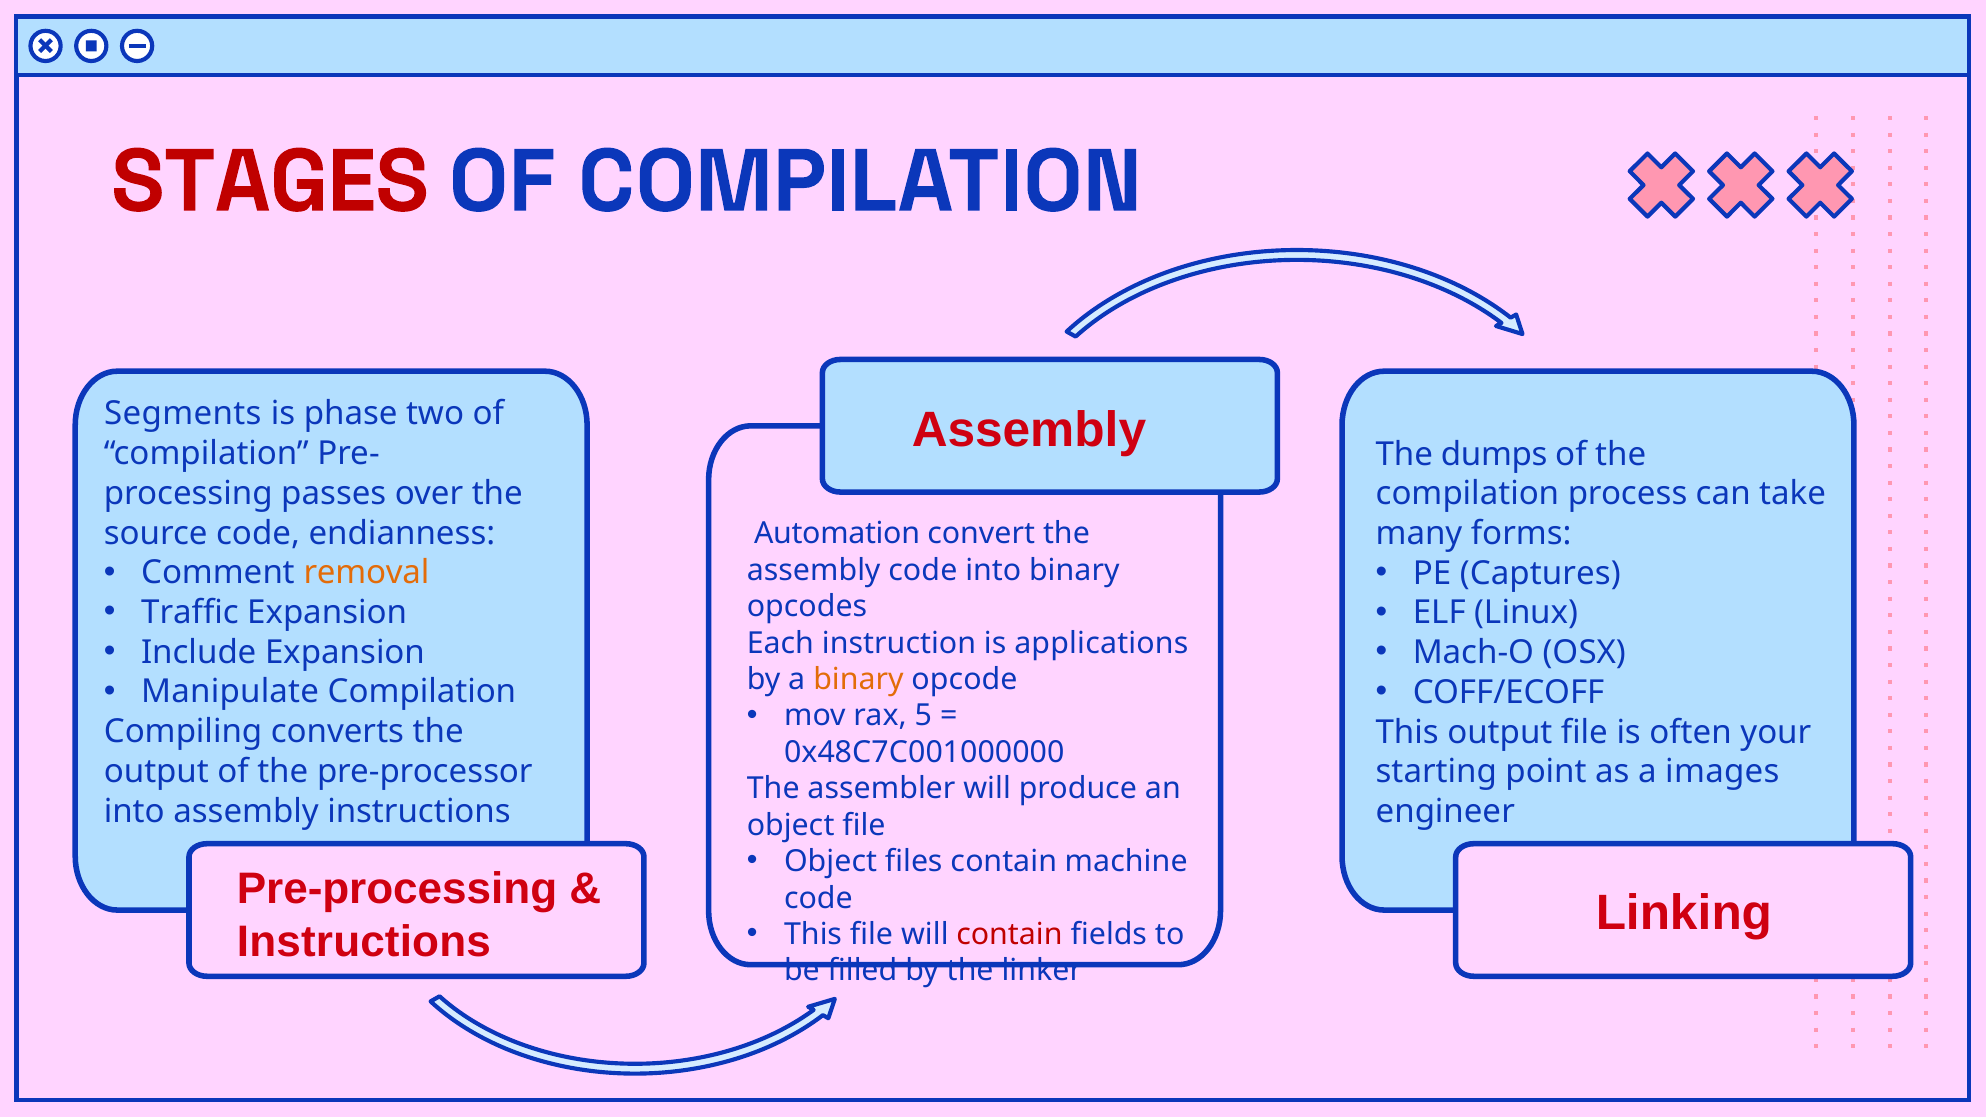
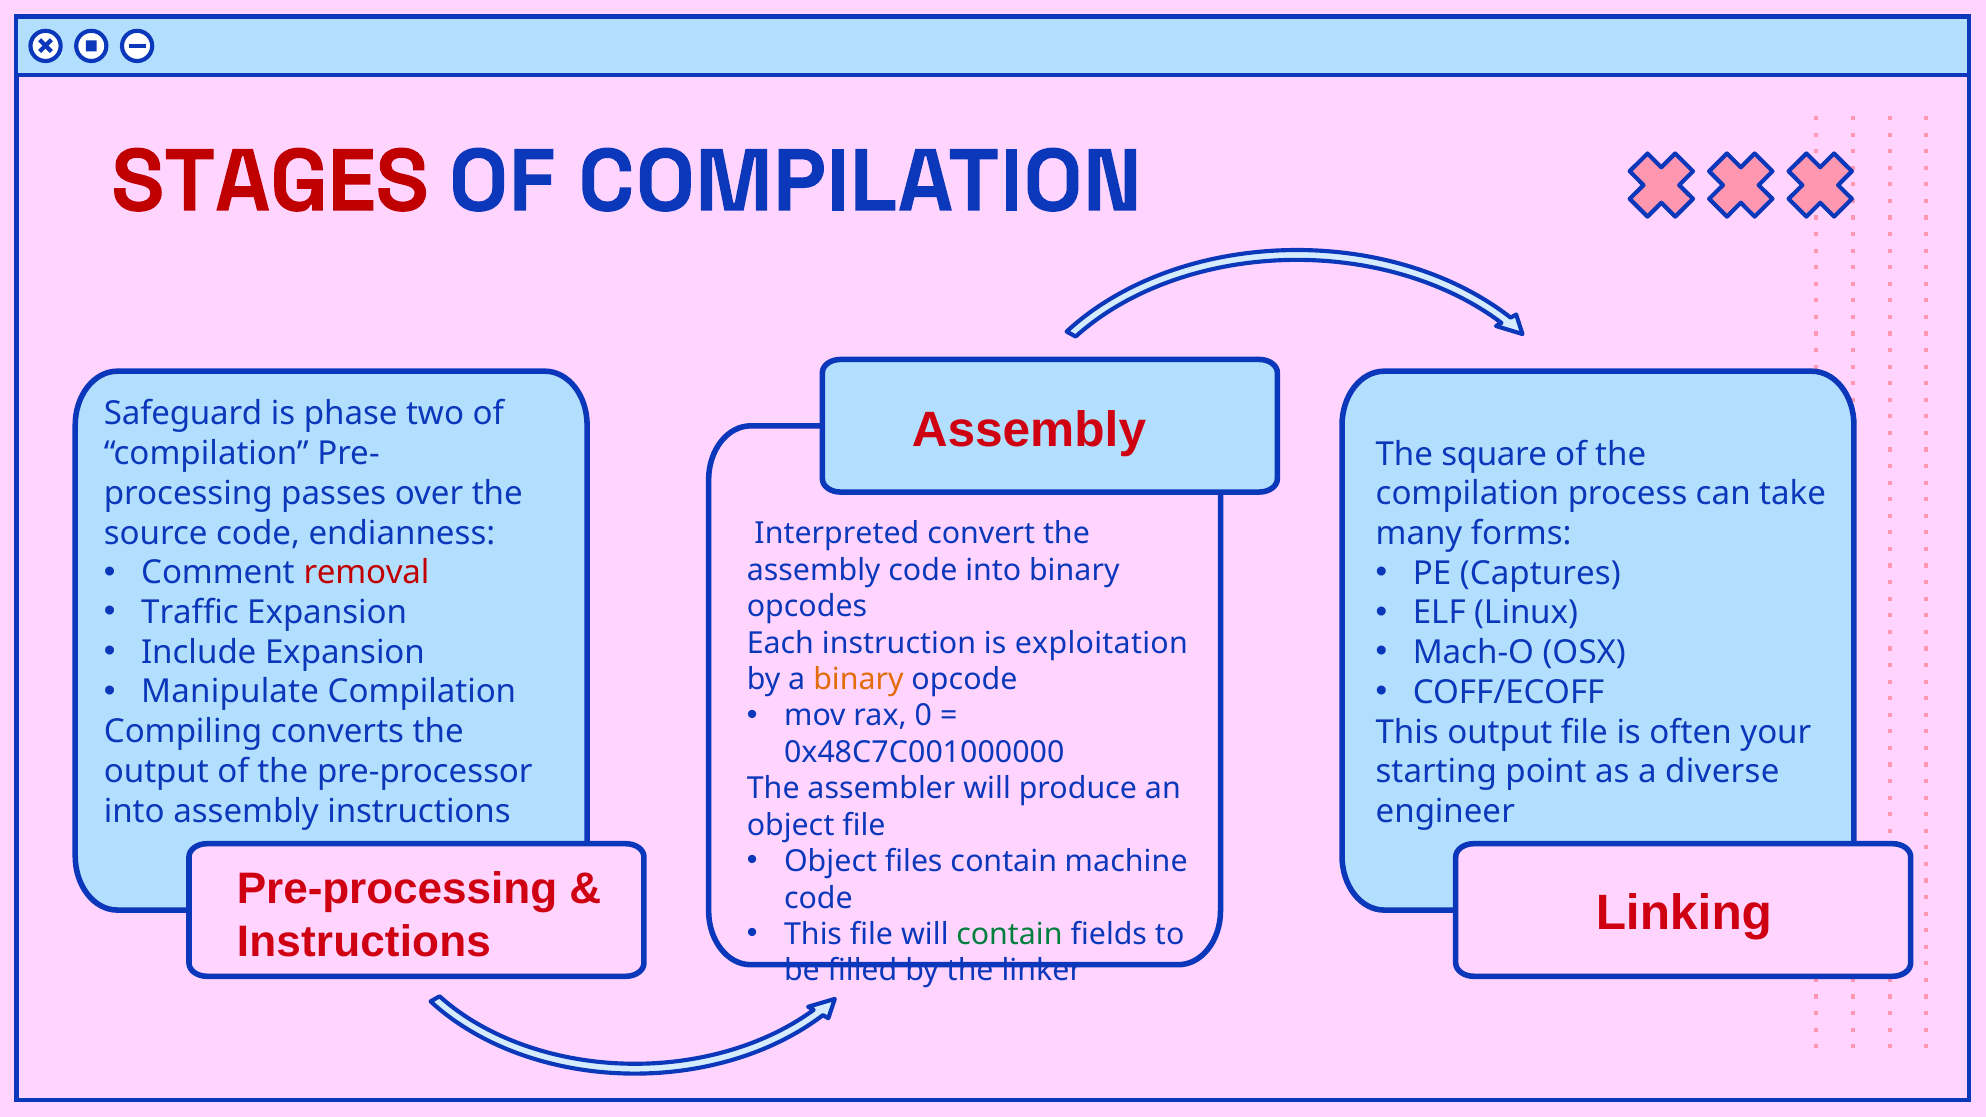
Segments: Segments -> Safeguard (183, 414)
dumps: dumps -> square (1494, 454)
Automation: Automation -> Interpreted (837, 534)
removal colour: orange -> red (366, 573)
applications: applications -> exploitation (1101, 643)
5: 5 -> 0 (923, 716)
images: images -> diverse (1722, 772)
contain colour: red -> green (1009, 935)
